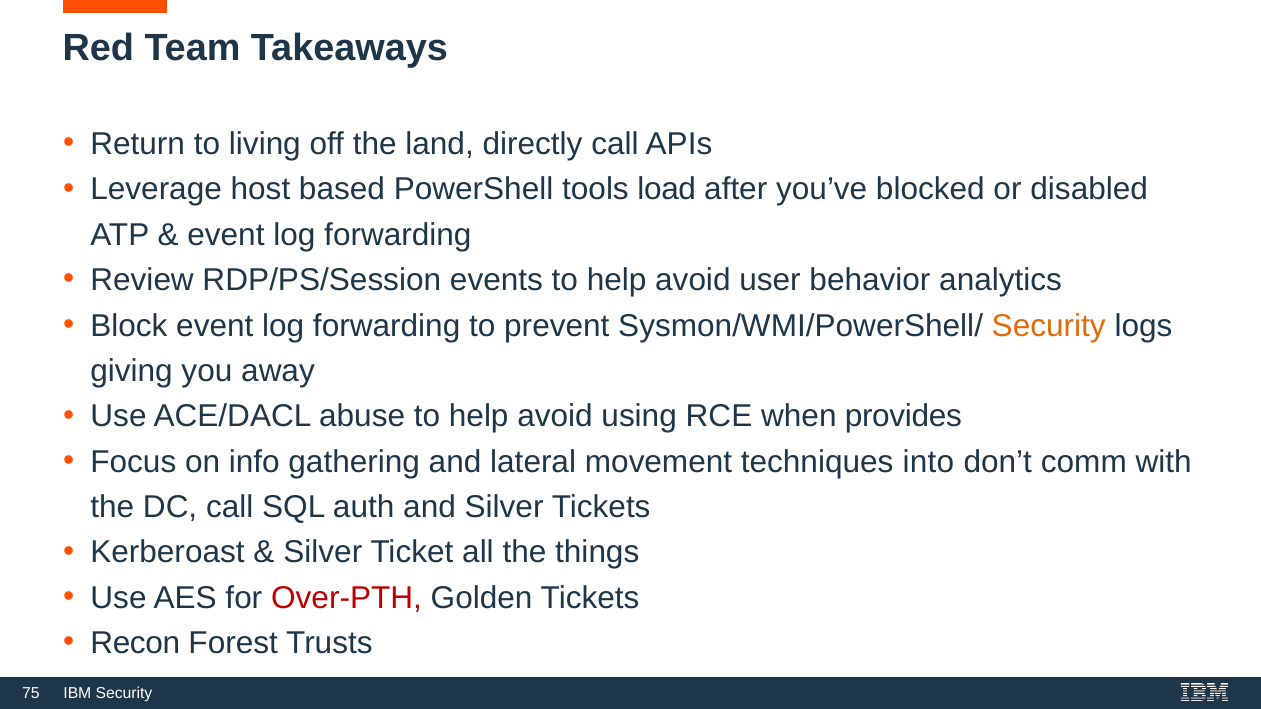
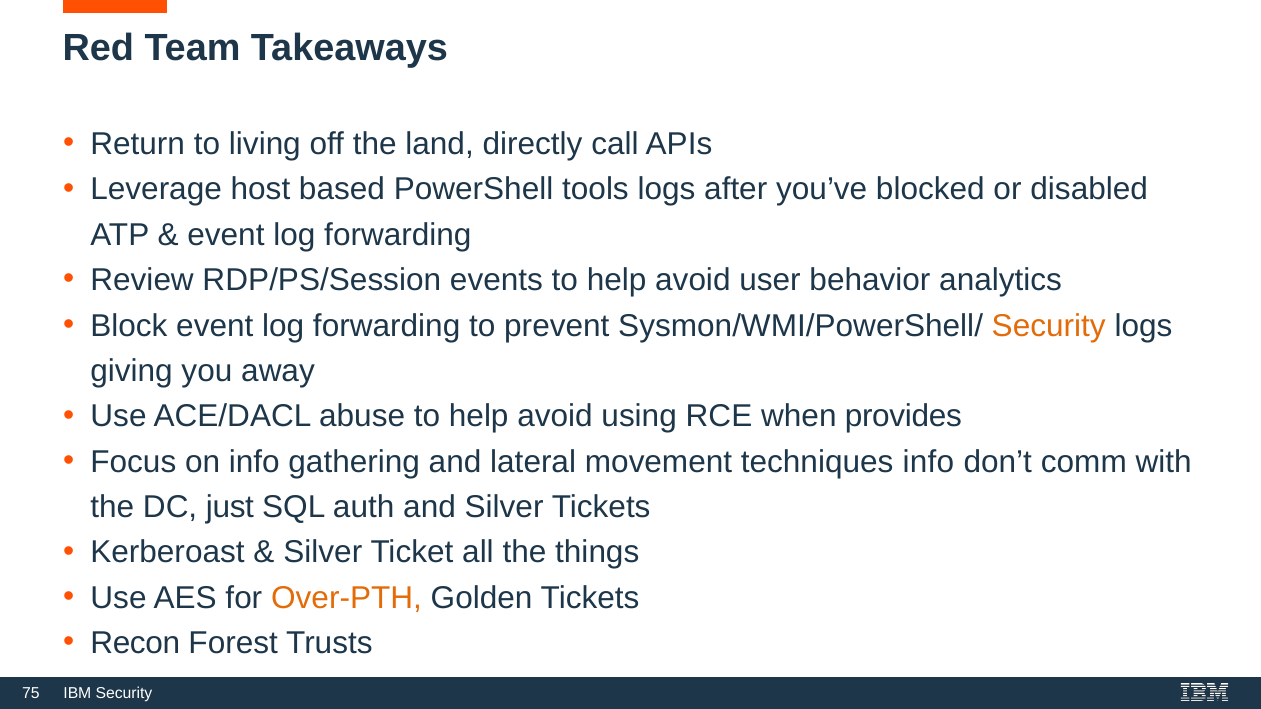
tools load: load -> logs (667, 190)
techniques into: into -> info (928, 462)
DC call: call -> just (230, 507)
Over-PTH colour: red -> orange (347, 598)
